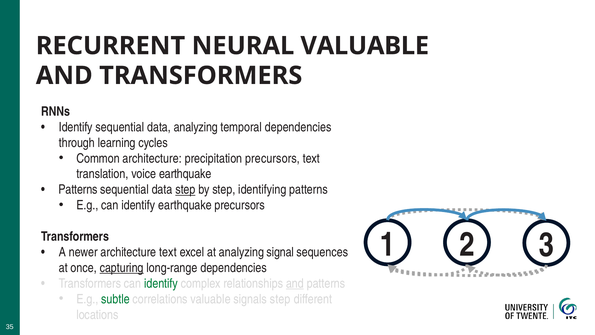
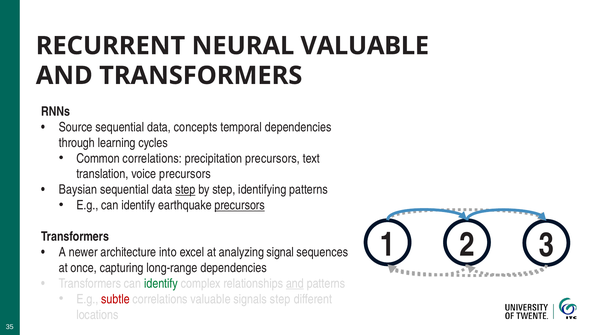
Identify: Identify -> Source (76, 127)
data analyzing: analyzing -> concepts (196, 127)
Common architecture: architecture -> correlations (152, 158)
voice earthquake: earthquake -> precursors (185, 174)
Patterns: Patterns -> Baysian (78, 189)
precursors underline: none -> present (240, 205)
architecture text: text -> into (168, 252)
capturing underline: present -> none (122, 268)
subtle colour: green -> red (116, 299)
